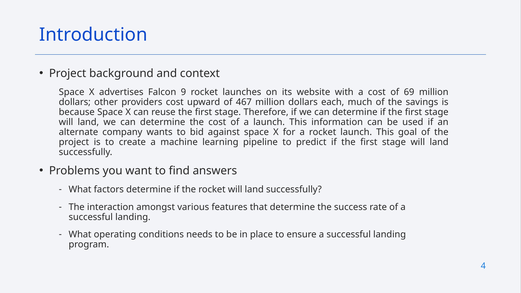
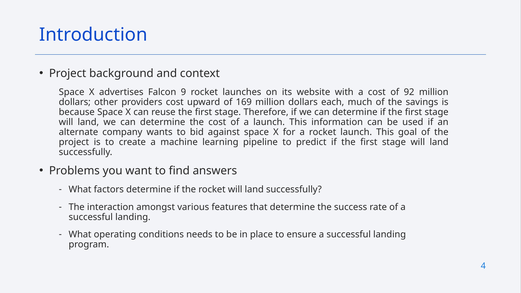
69: 69 -> 92 (409, 92)
467: 467 -> 169 (244, 102)
